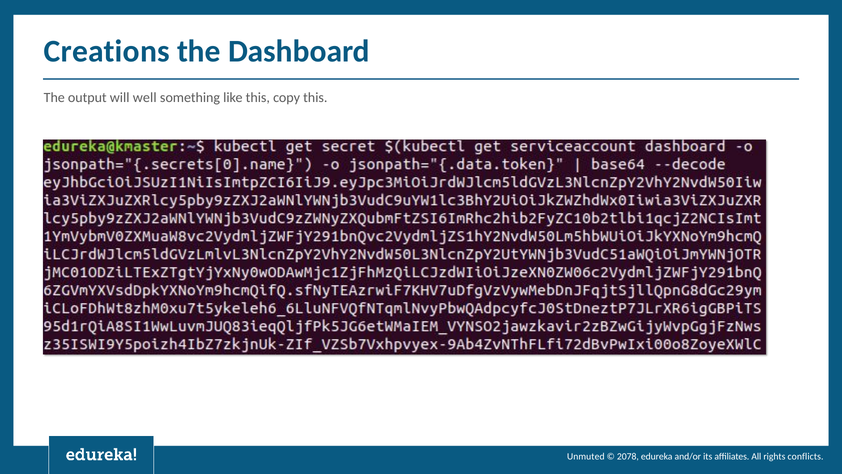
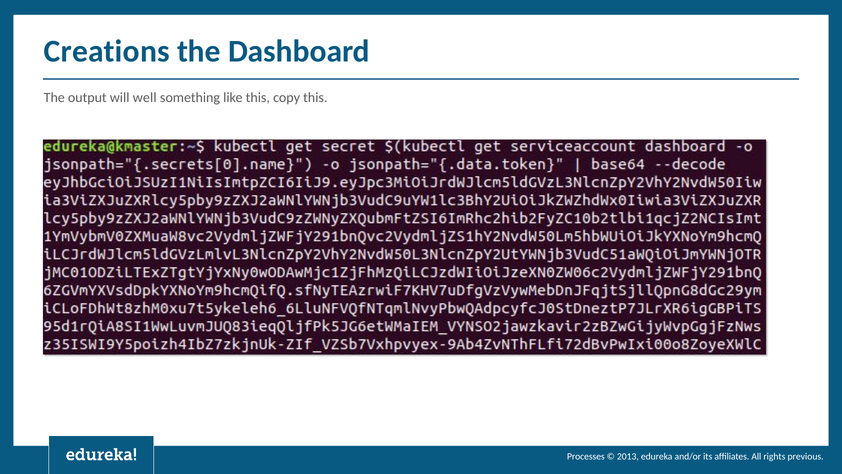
Unmuted: Unmuted -> Processes (586, 456)
2078: 2078 -> 2013 (628, 456)
conflicts: conflicts -> previous (806, 456)
